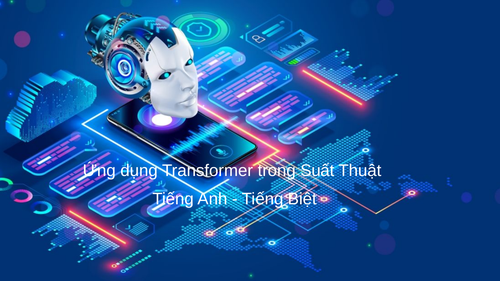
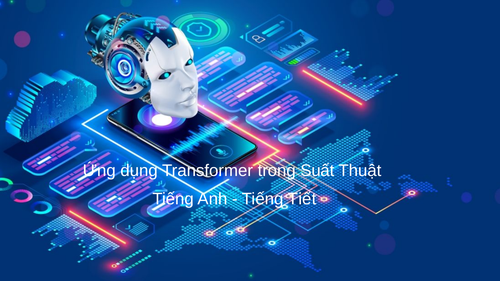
Biệt: Biệt -> Tiết (302, 199)
